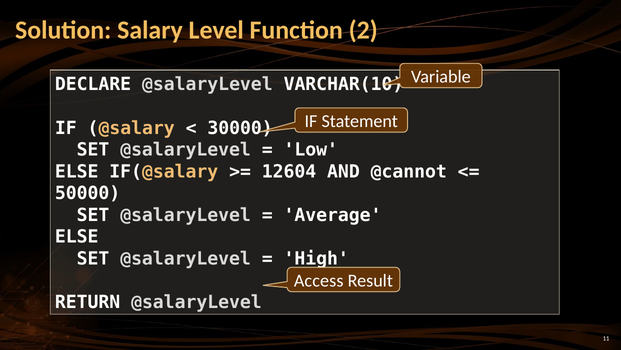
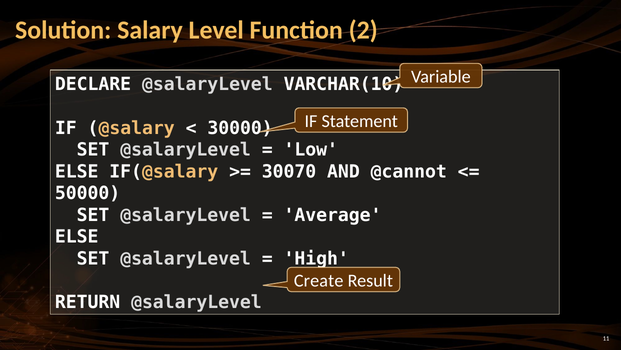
12604: 12604 -> 30070 (289, 171)
Access: Access -> Create (319, 280)
